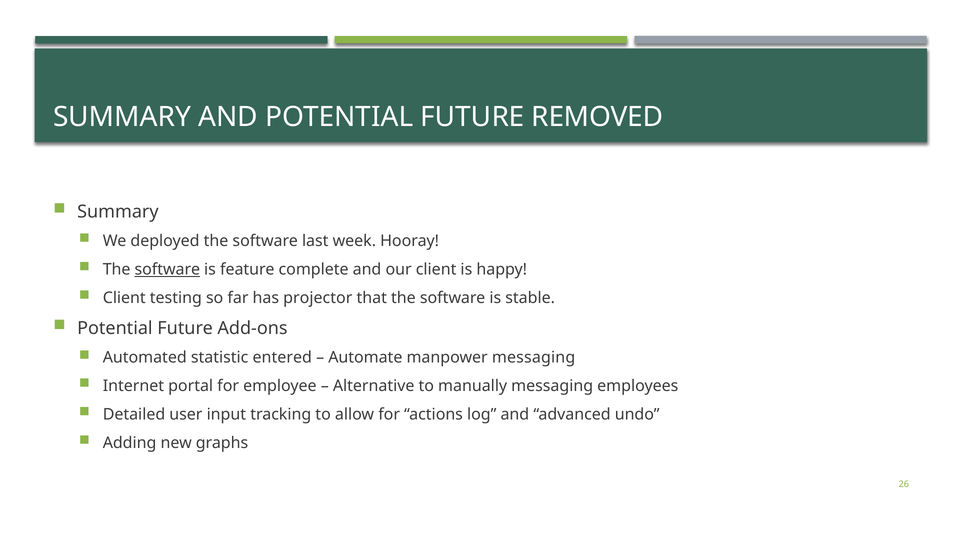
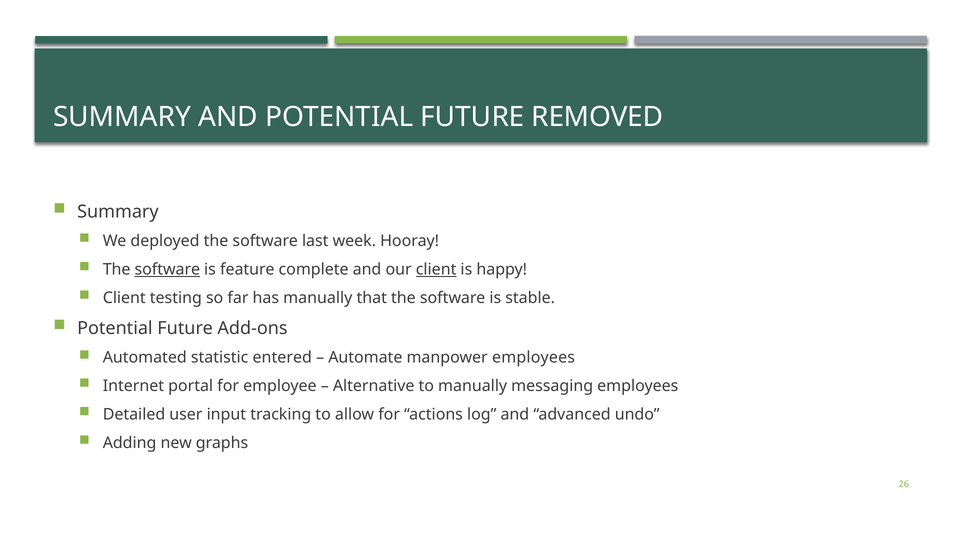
client underline: none -> present (436, 270)
has projector: projector -> manually (318, 298)
manpower messaging: messaging -> employees (534, 358)
